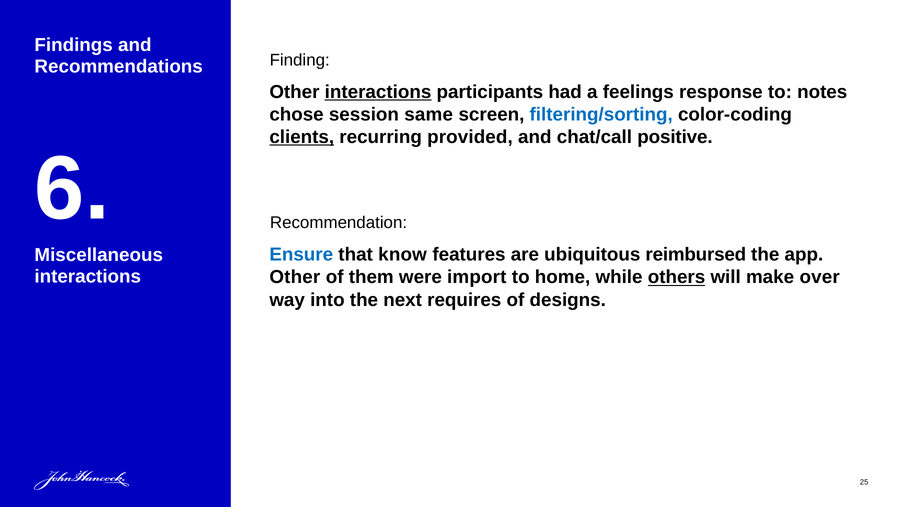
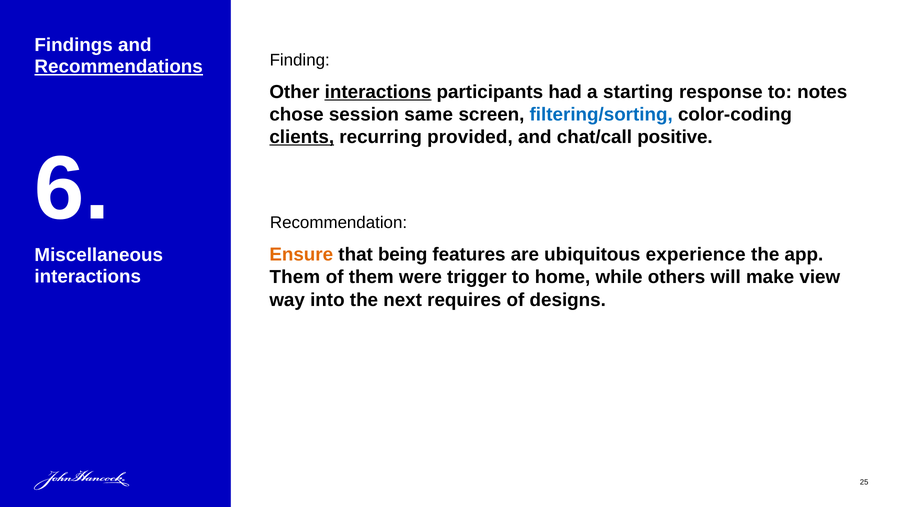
Recommendations underline: none -> present (119, 67)
feelings: feelings -> starting (638, 92)
Ensure colour: blue -> orange (301, 255)
know: know -> being (403, 255)
reimbursed: reimbursed -> experience (696, 255)
Other: Other -> Them (295, 278)
import: import -> trigger (477, 278)
others underline: present -> none (677, 278)
over: over -> view (820, 278)
